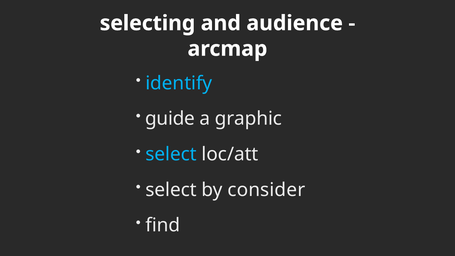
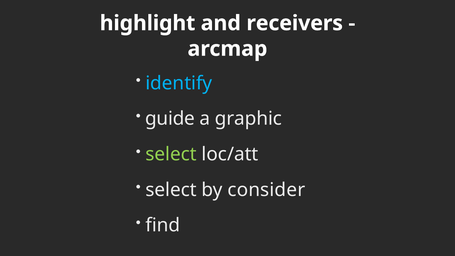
selecting: selecting -> highlight (148, 23)
audience: audience -> receivers (295, 23)
select colour: light blue -> light green (171, 154)
